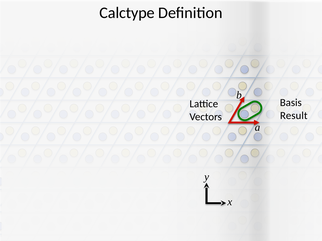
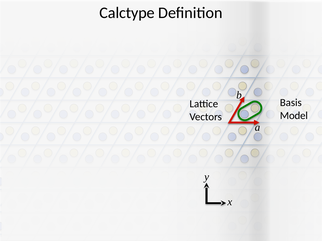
Result: Result -> Model (294, 116)
